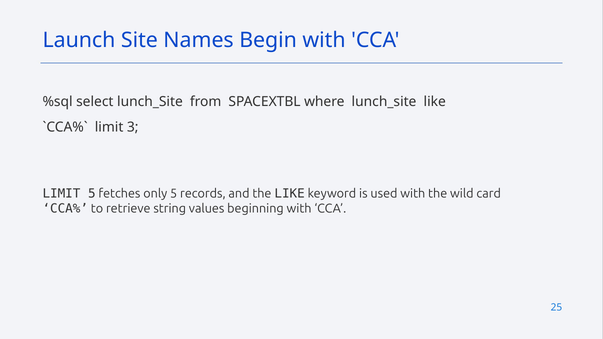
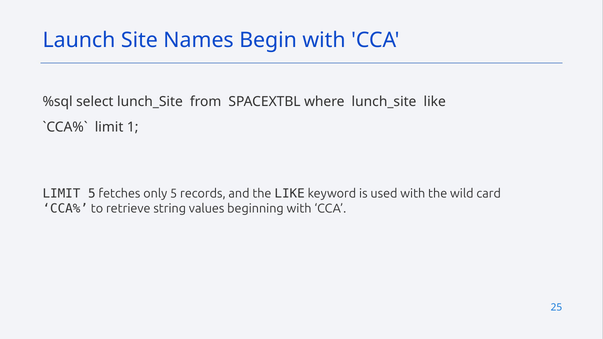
3: 3 -> 1 (133, 127)
